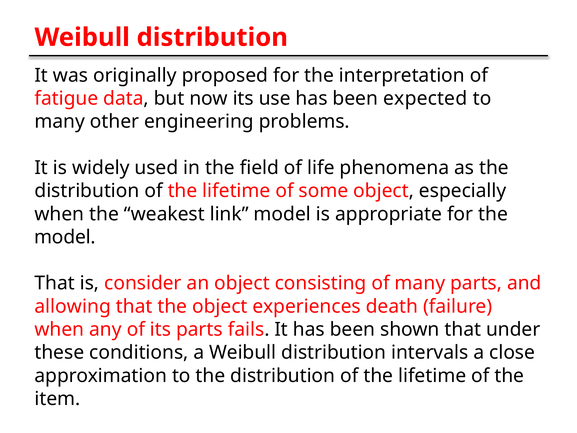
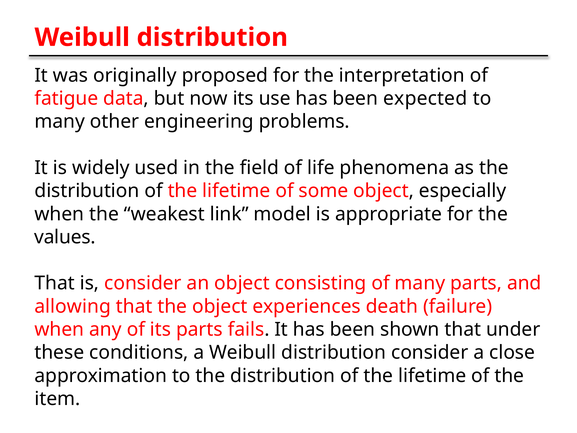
model: model -> values (65, 237)
distribution intervals: intervals -> consider (430, 352)
